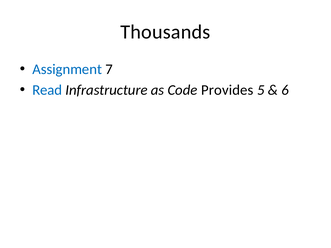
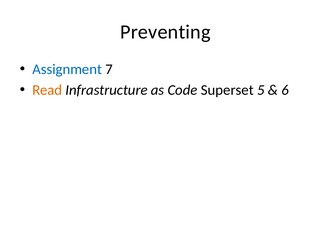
Thousands: Thousands -> Preventing (165, 32)
Read colour: blue -> orange (47, 90)
Provides: Provides -> Superset (227, 90)
